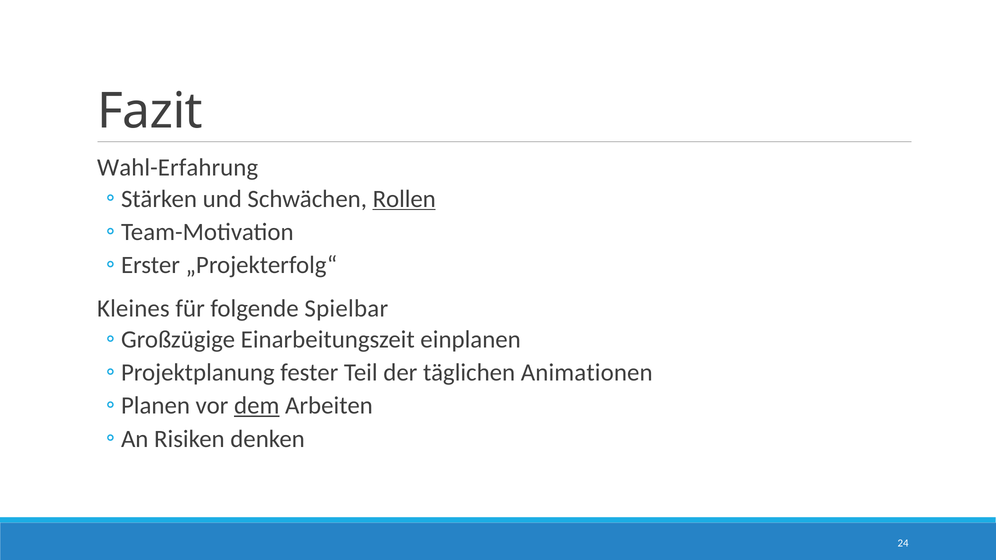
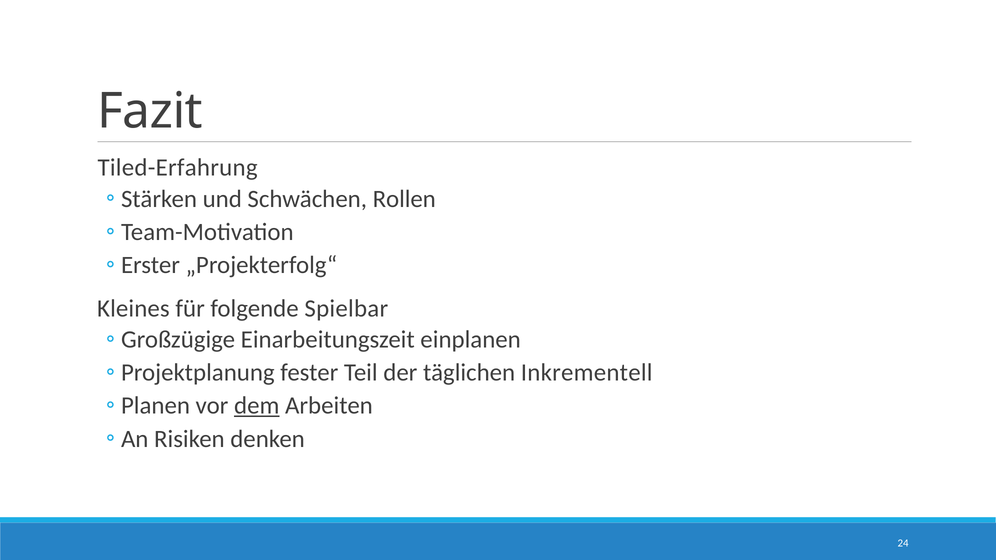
Wahl-Erfahrung: Wahl-Erfahrung -> Tiled-Erfahrung (178, 168)
Rollen underline: present -> none (404, 199)
Animationen: Animationen -> Inkrementell (587, 373)
